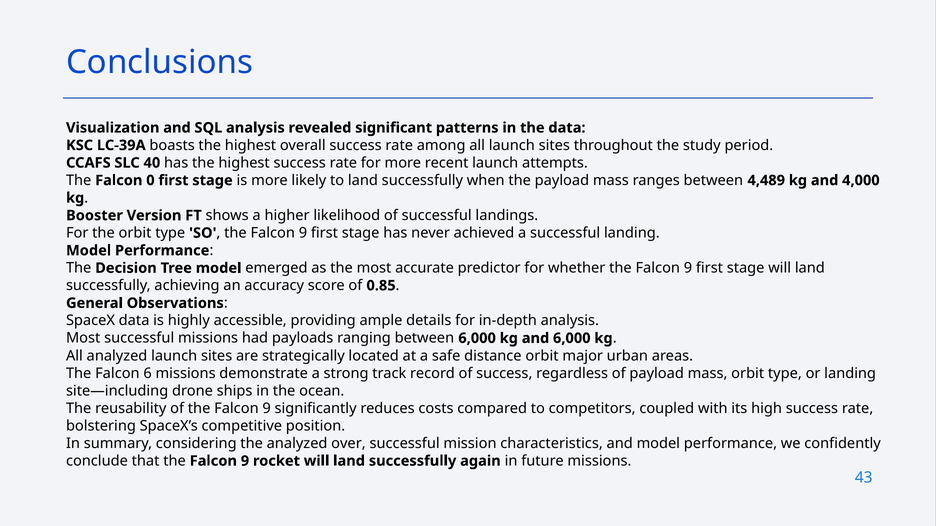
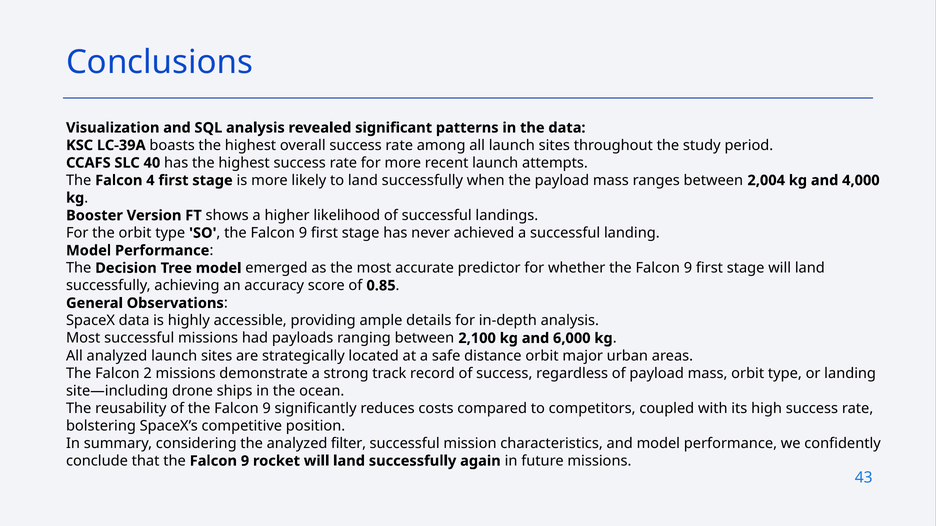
0: 0 -> 4 (150, 181)
4,489: 4,489 -> 2,004 (766, 181)
between 6,000: 6,000 -> 2,100 (477, 338)
6: 6 -> 2 (148, 374)
over: over -> filter (349, 444)
